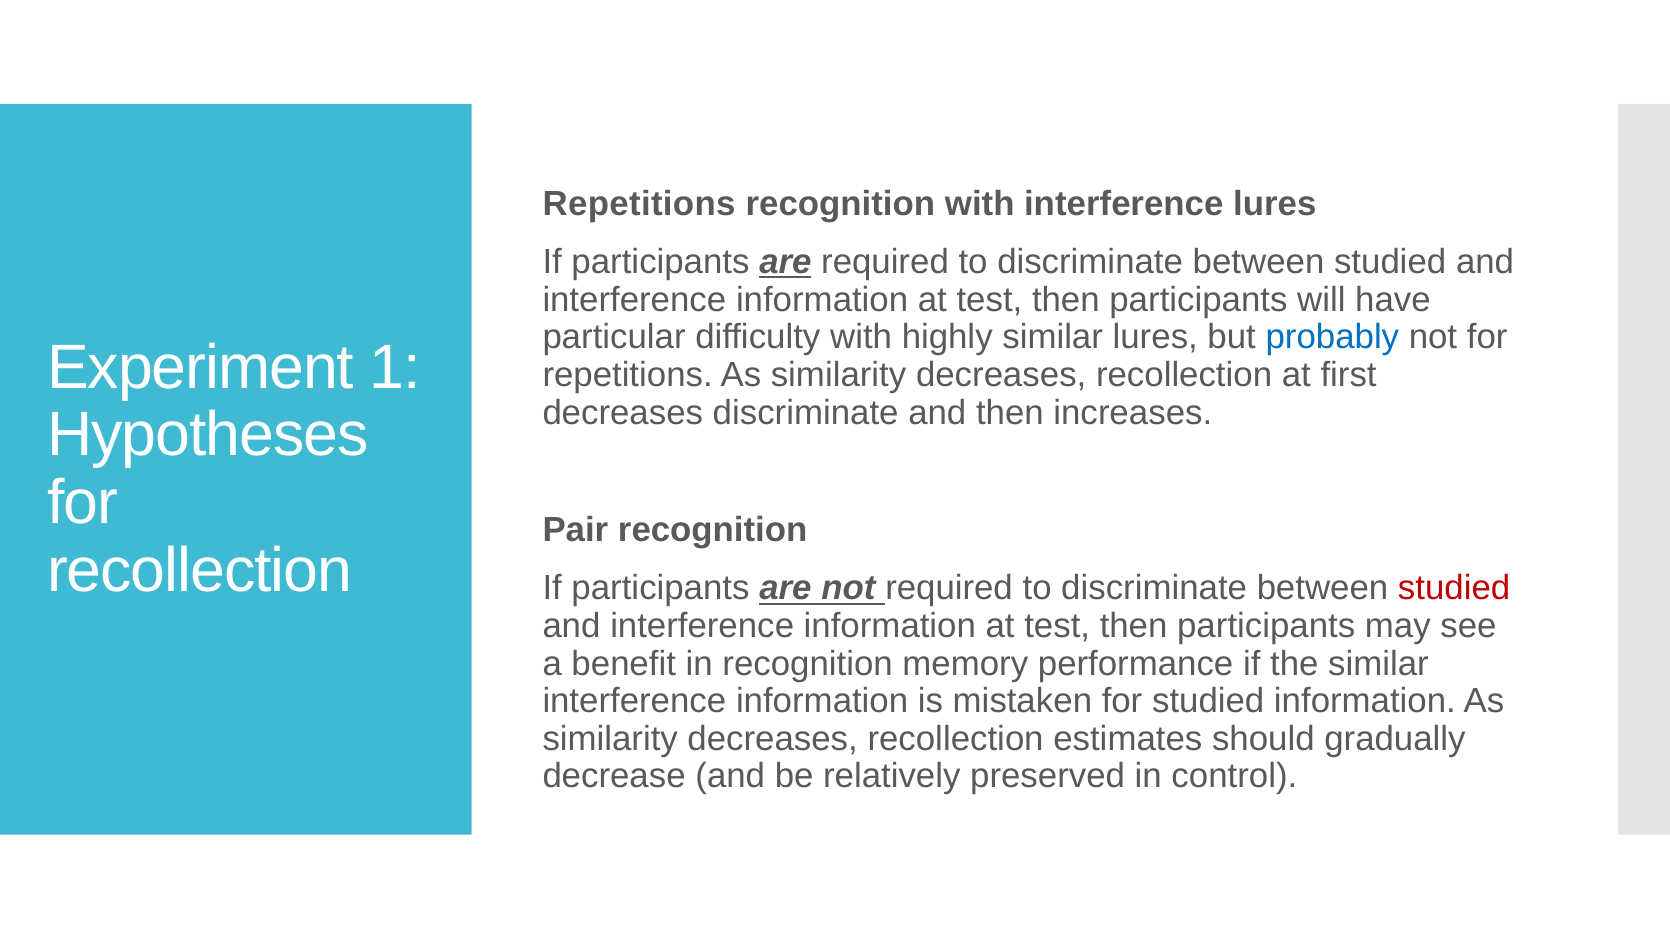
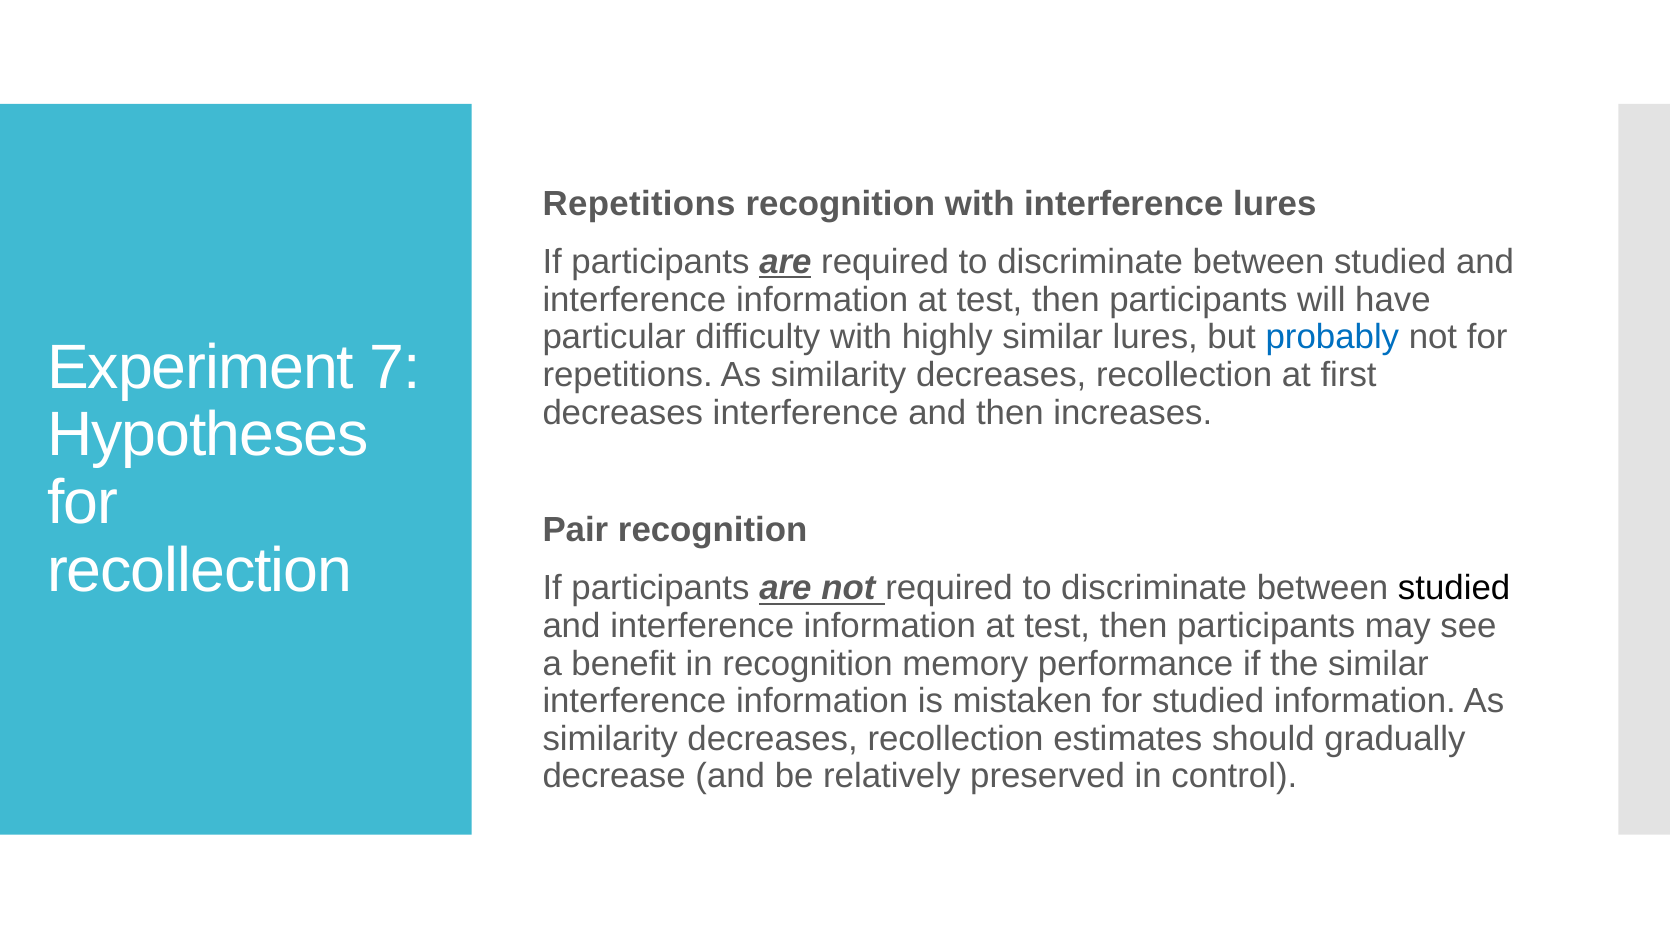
1: 1 -> 7 (395, 367)
decreases discriminate: discriminate -> interference (806, 412)
studied colour: red -> black (1454, 588)
